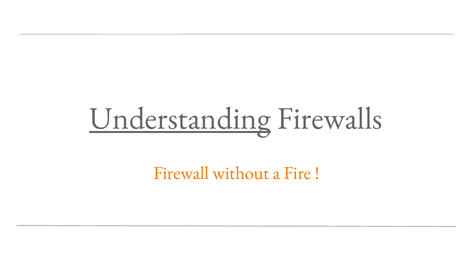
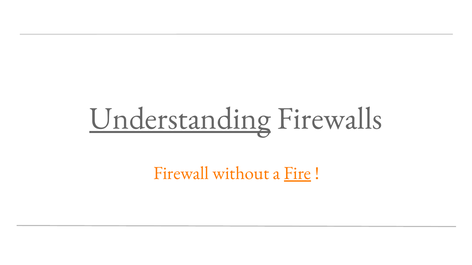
Fire underline: none -> present (297, 173)
